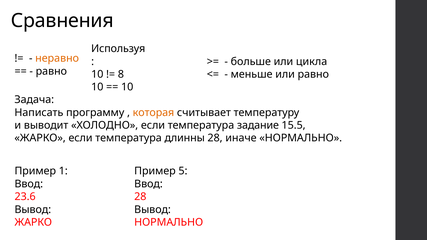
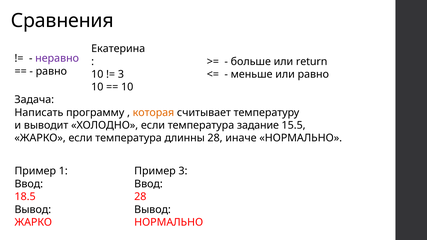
Используя: Используя -> Екатерина (118, 49)
неравно colour: orange -> purple (57, 58)
цикла: цикла -> return (312, 62)
8: 8 -> 3 (121, 74)
Пример 5: 5 -> 3 (183, 171)
23.6: 23.6 -> 18.5 (25, 197)
